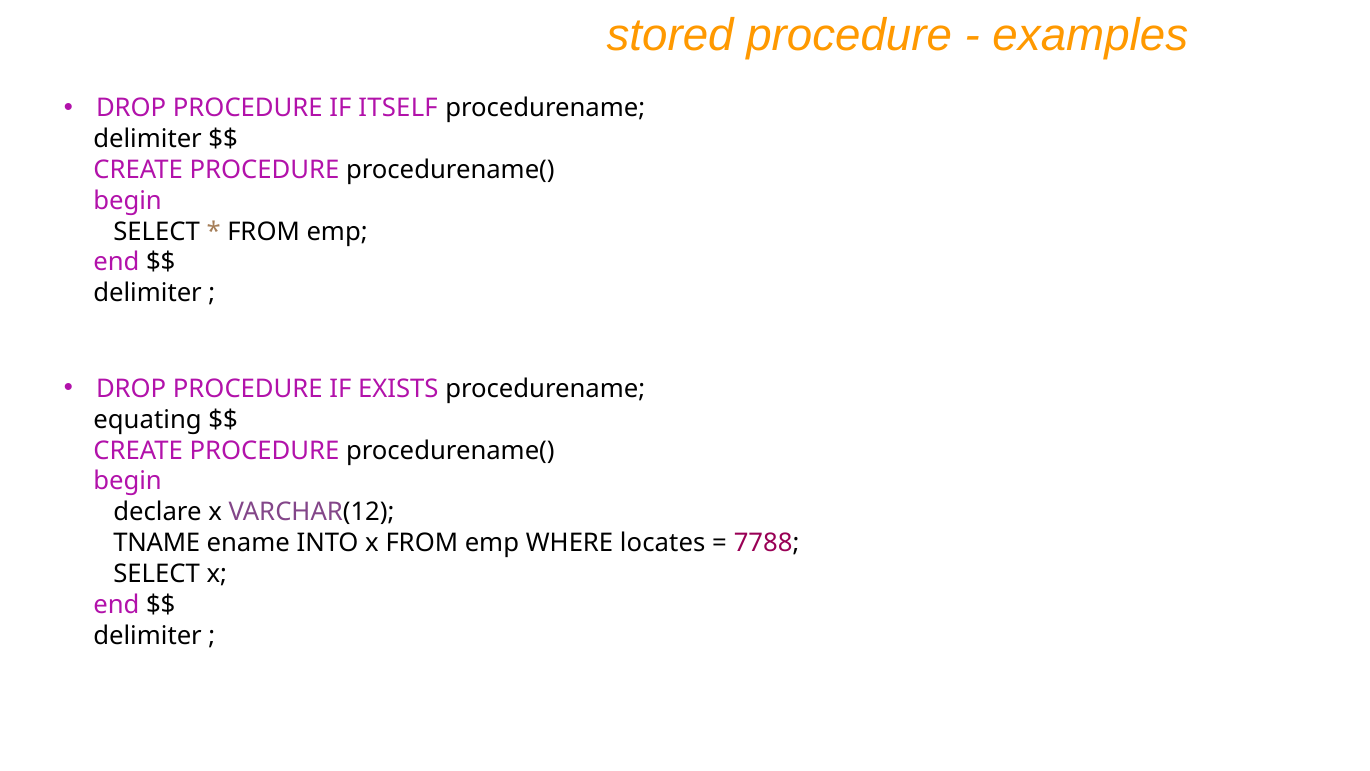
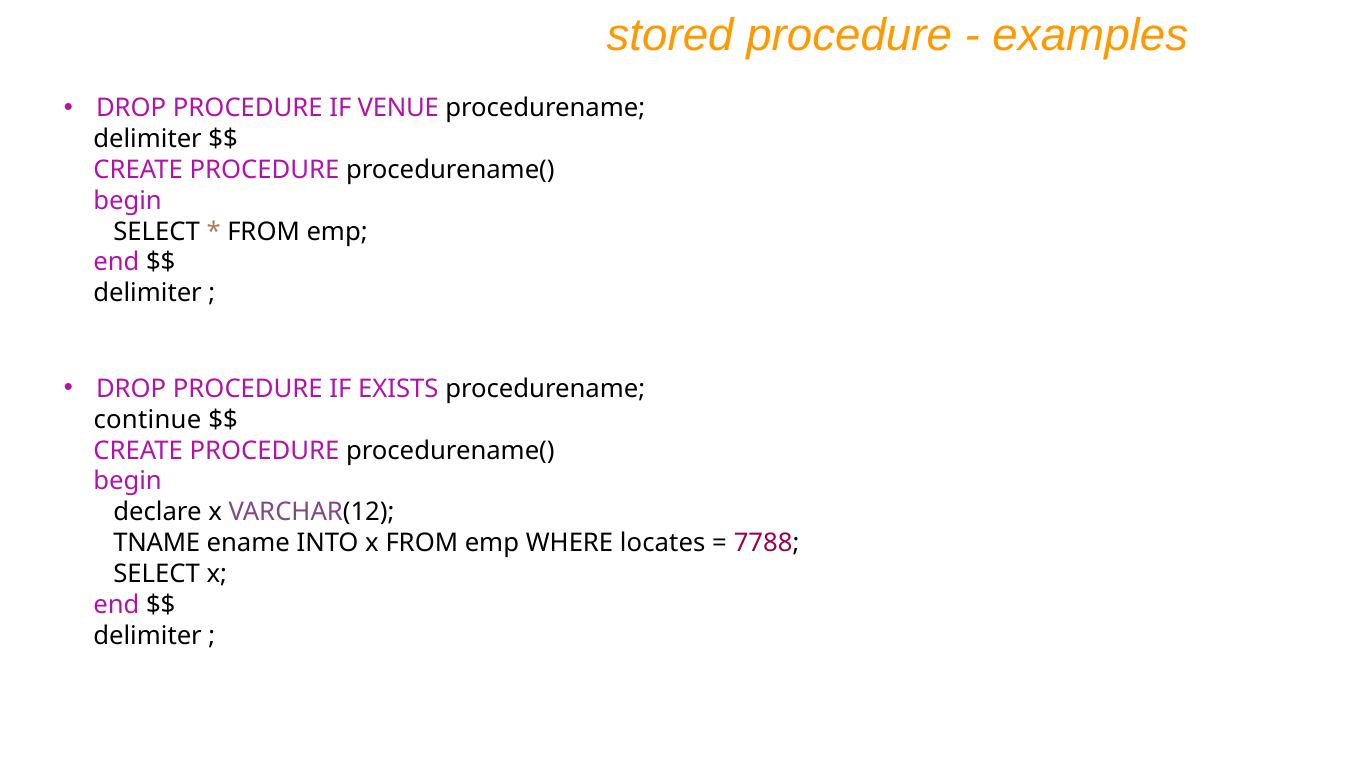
ITSELF: ITSELF -> VENUE (398, 108)
equating: equating -> continue (147, 420)
